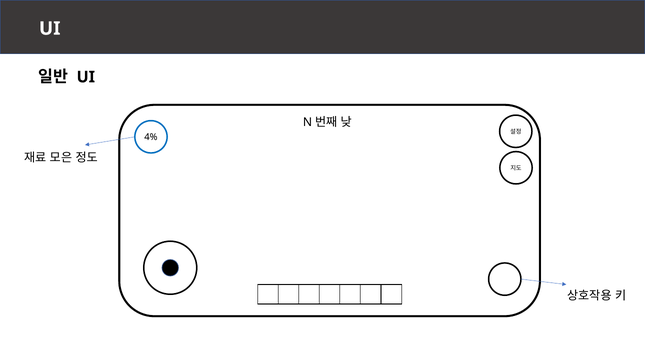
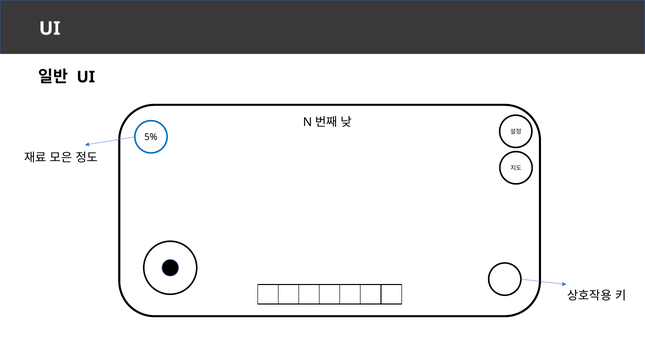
4%: 4% -> 5% (151, 137)
